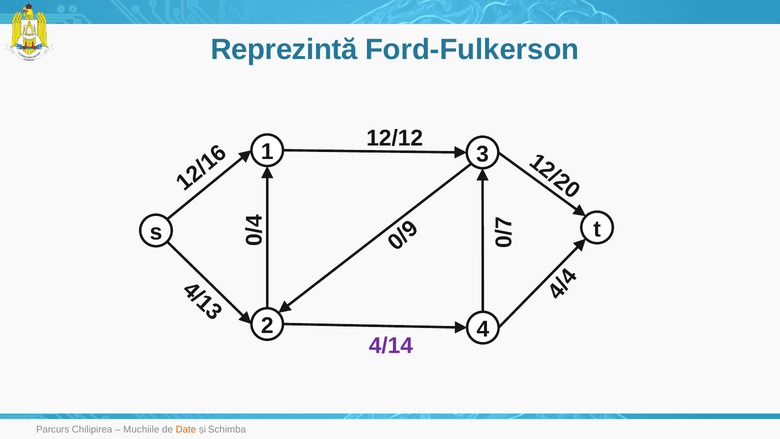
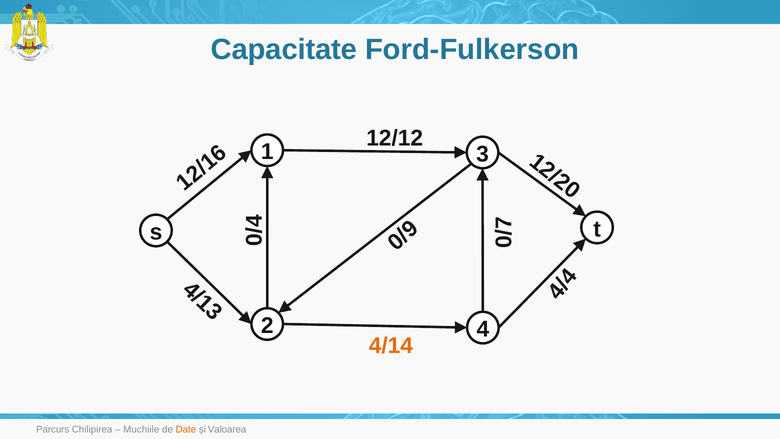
Reprezintă: Reprezintă -> Capacitate (284, 50)
4/14 colour: purple -> orange (391, 345)
Schimba: Schimba -> Valoarea (227, 429)
